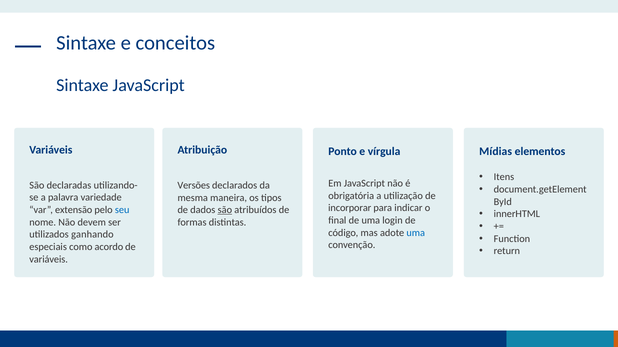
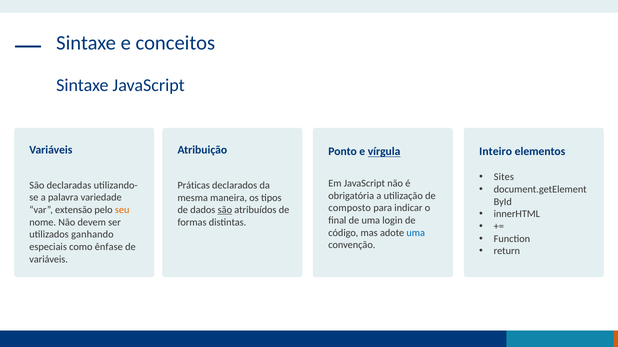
vírgula underline: none -> present (384, 152)
Mídias: Mídias -> Inteiro (496, 152)
Itens: Itens -> Sites (504, 177)
Versões: Versões -> Práticas (194, 186)
incorporar: incorporar -> composto (350, 208)
seu colour: blue -> orange (122, 210)
acordo: acordo -> ênfase (109, 247)
